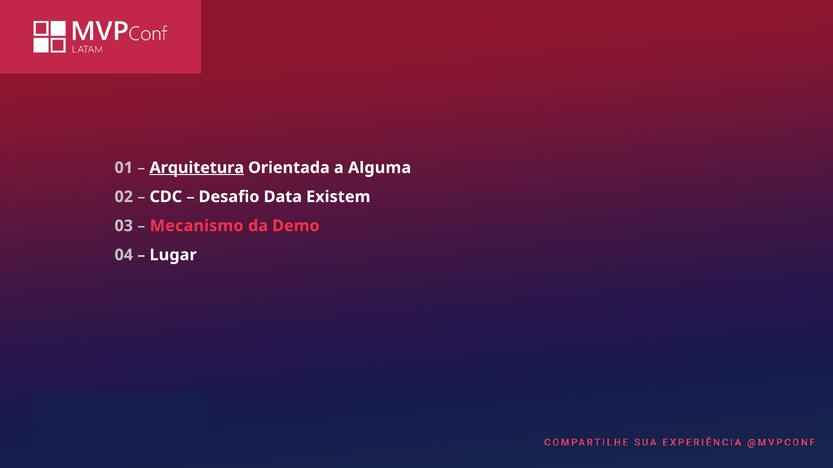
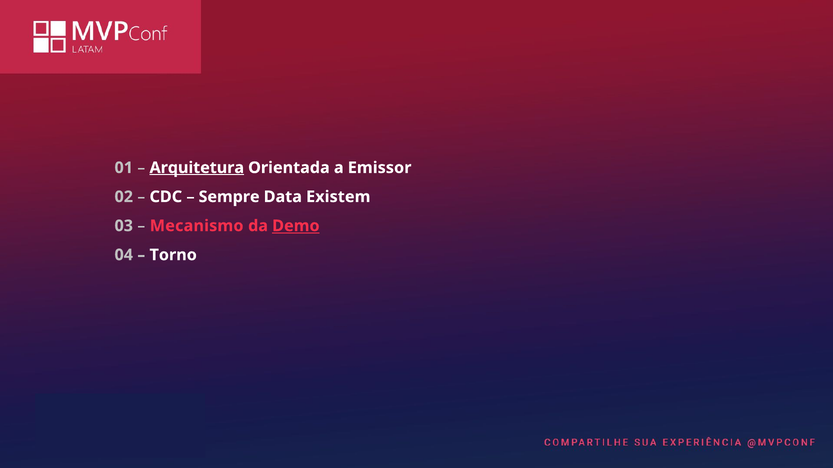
Alguma: Alguma -> Emissor (380, 168)
Desafio: Desafio -> Sempre (229, 197)
Demo underline: none -> present (296, 226)
Lugar: Lugar -> Torno (173, 255)
